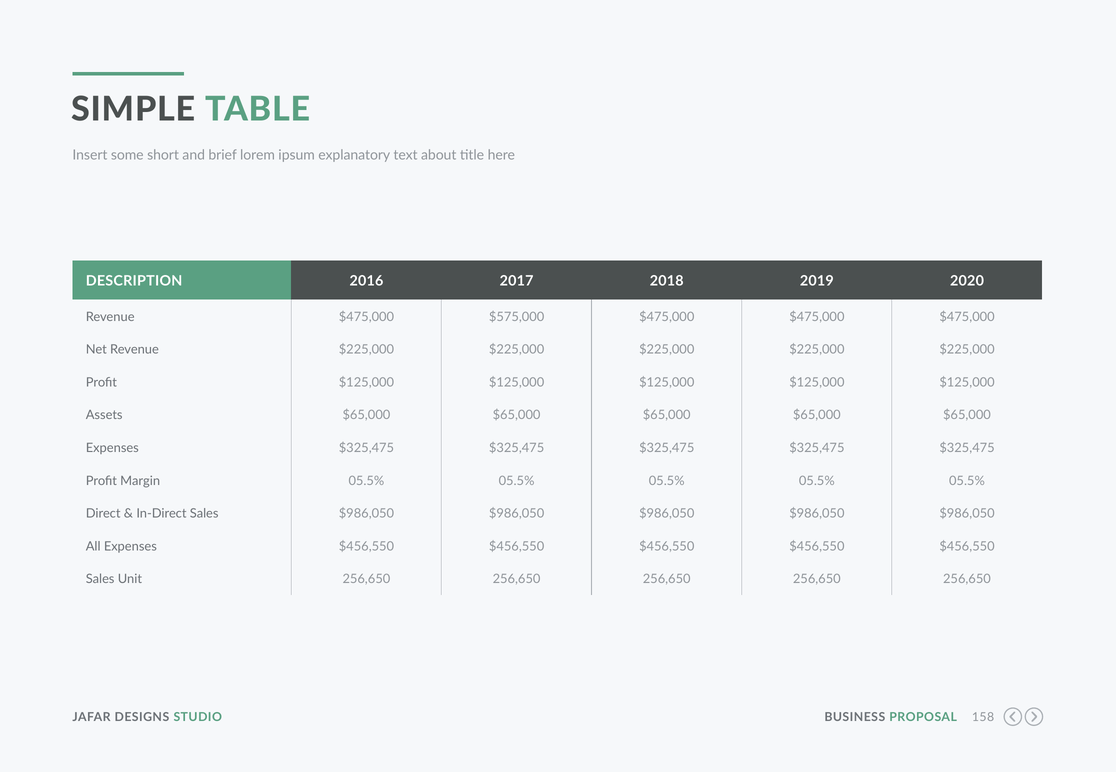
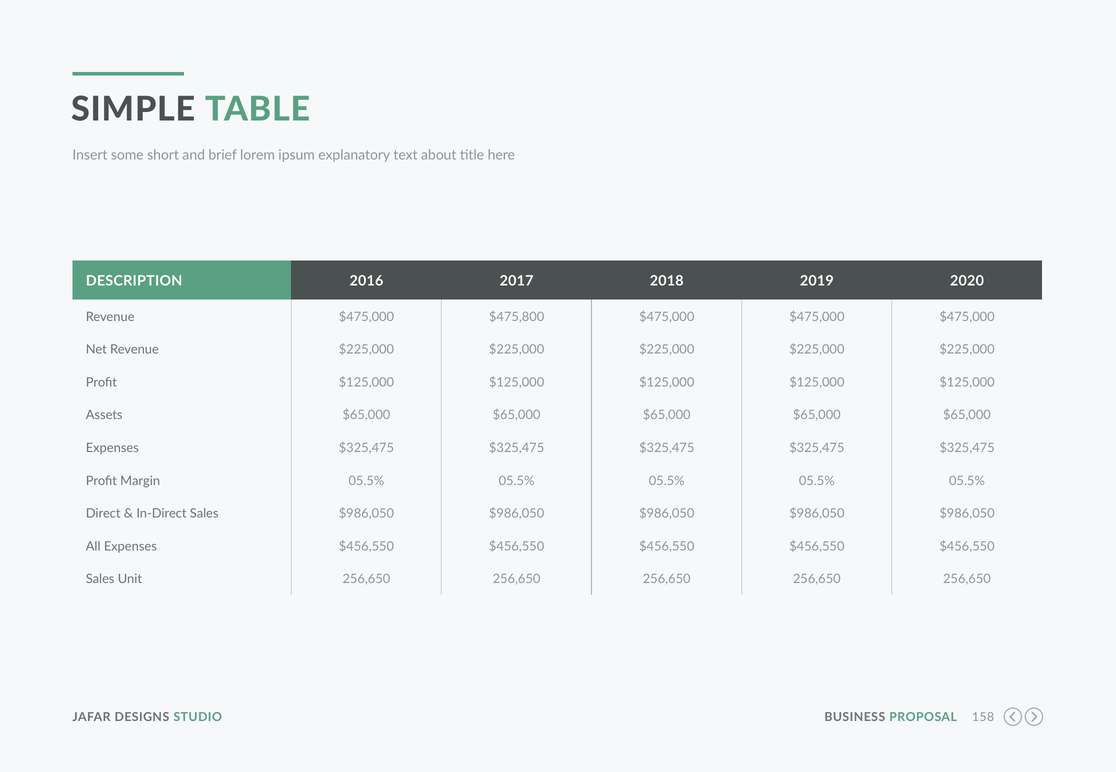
$575,000: $575,000 -> $475,800 (517, 317)
